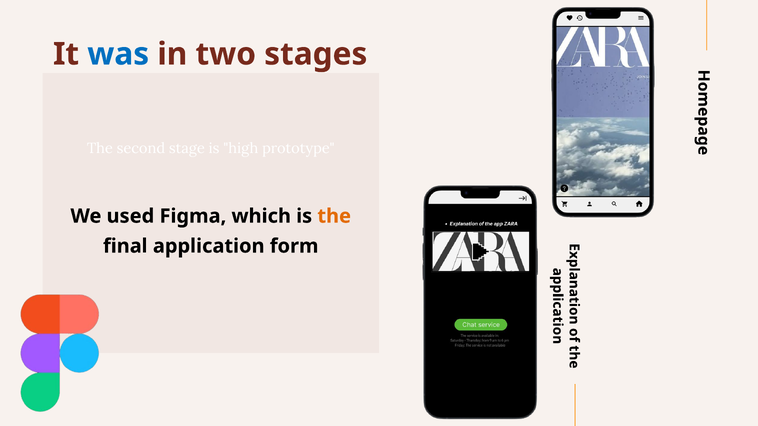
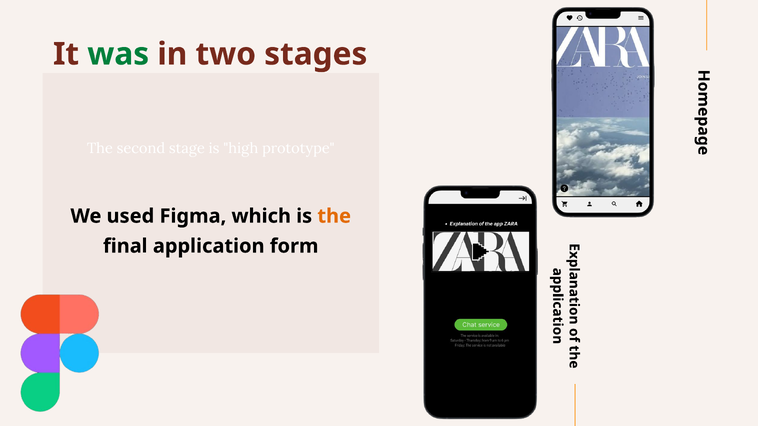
was colour: blue -> green (118, 54)
